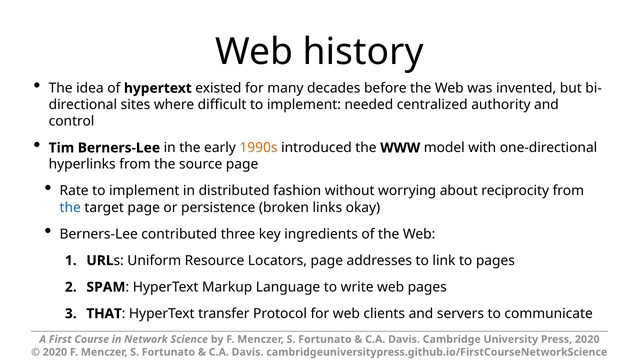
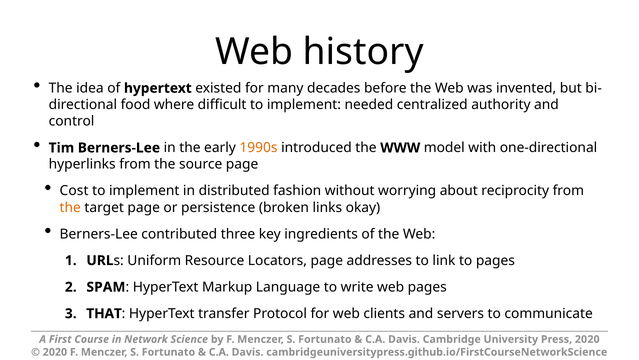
sites: sites -> food (136, 105)
Rate: Rate -> Cost (74, 191)
the colour: blue -> orange (70, 207)
